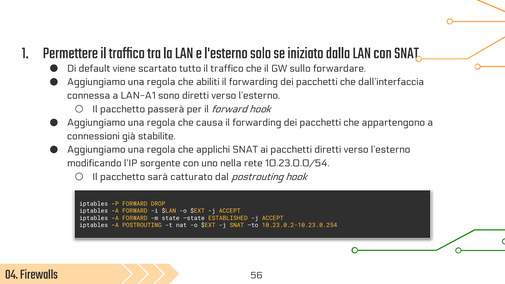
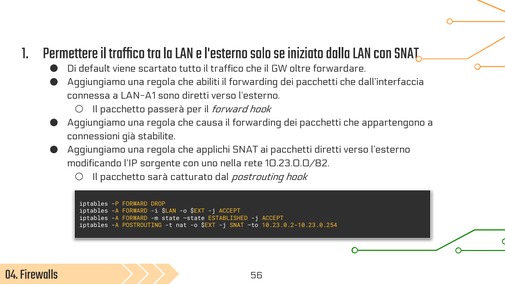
sullo: sullo -> oltre (300, 69)
10.23.0.0/54: 10.23.0.0/54 -> 10.23.0.0/82 (297, 163)
